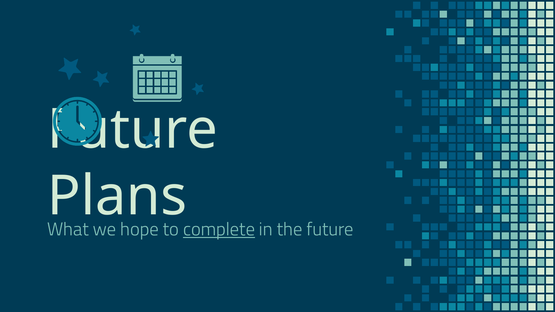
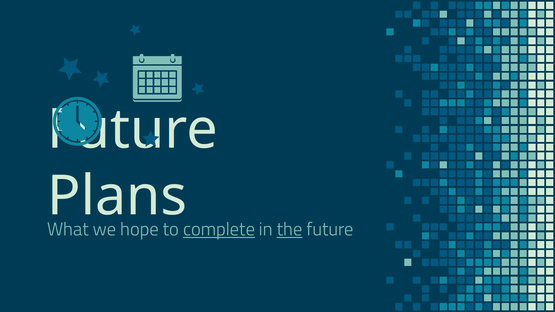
the underline: none -> present (290, 230)
